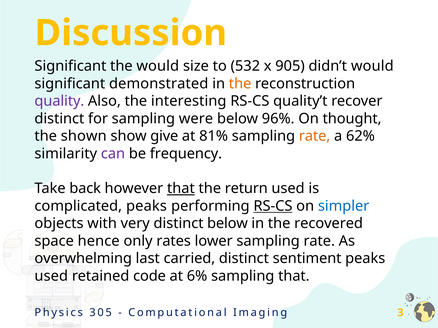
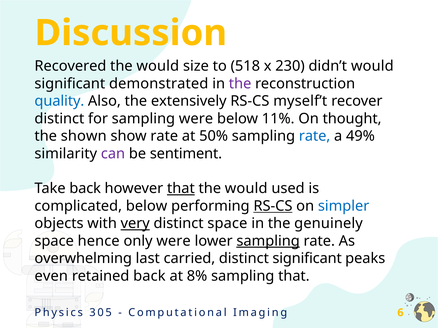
Significant: Significant -> Recovered (70, 66)
532: 532 -> 518 (245, 66)
905: 905 -> 230 (290, 66)
the colour: orange -> purple (240, 84)
quality colour: purple -> blue (59, 101)
interesting: interesting -> extensively (189, 101)
quality’t: quality’t -> myself’t (300, 101)
96%: 96% -> 11% (278, 119)
show give: give -> rate (164, 136)
81%: 81% -> 50% (214, 136)
rate colour: orange -> blue (315, 136)
62%: 62% -> 49% (360, 136)
frequency: frequency -> sentiment (186, 154)
return: return -> would (246, 189)
complicated peaks: peaks -> below (147, 206)
very underline: none -> present (135, 224)
distinct below: below -> space (227, 224)
recovered: recovered -> genuinely (329, 224)
only rates: rates -> were (174, 241)
sampling underline: none -> present (268, 241)
distinct sentiment: sentiment -> significant (307, 259)
used: used -> even (51, 276)
retained code: code -> back (149, 276)
6%: 6% -> 8% (197, 276)
3: 3 -> 6 (400, 313)
